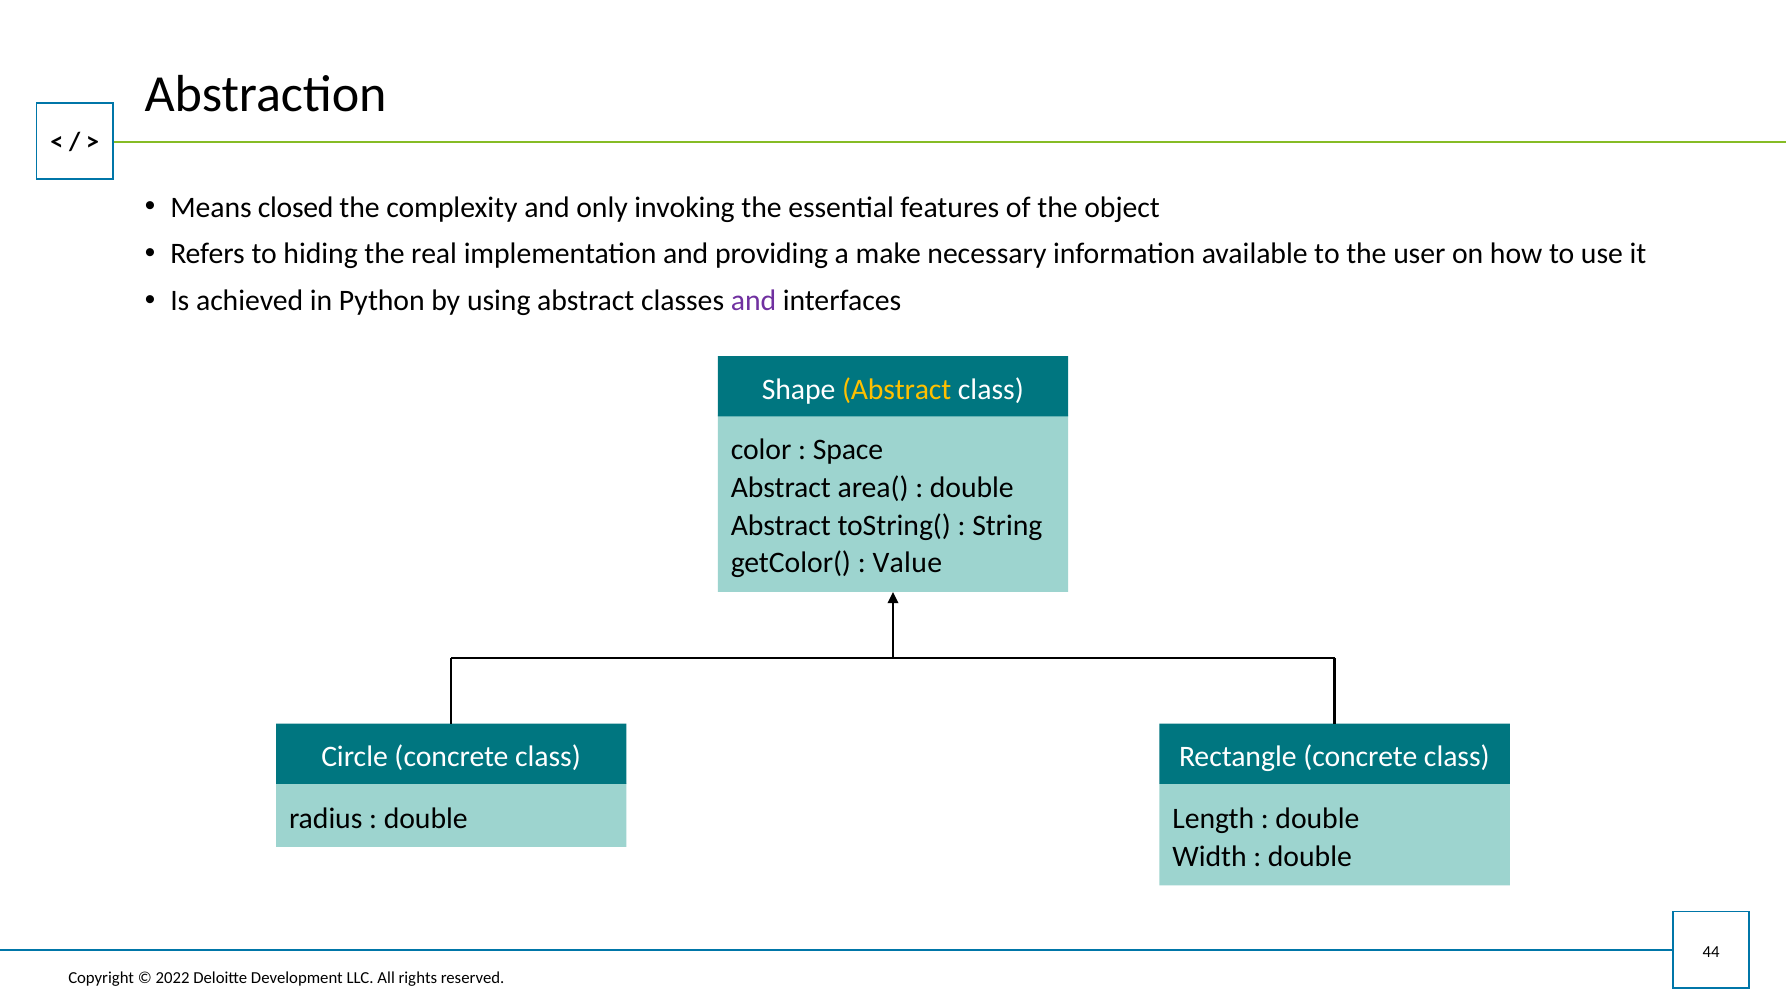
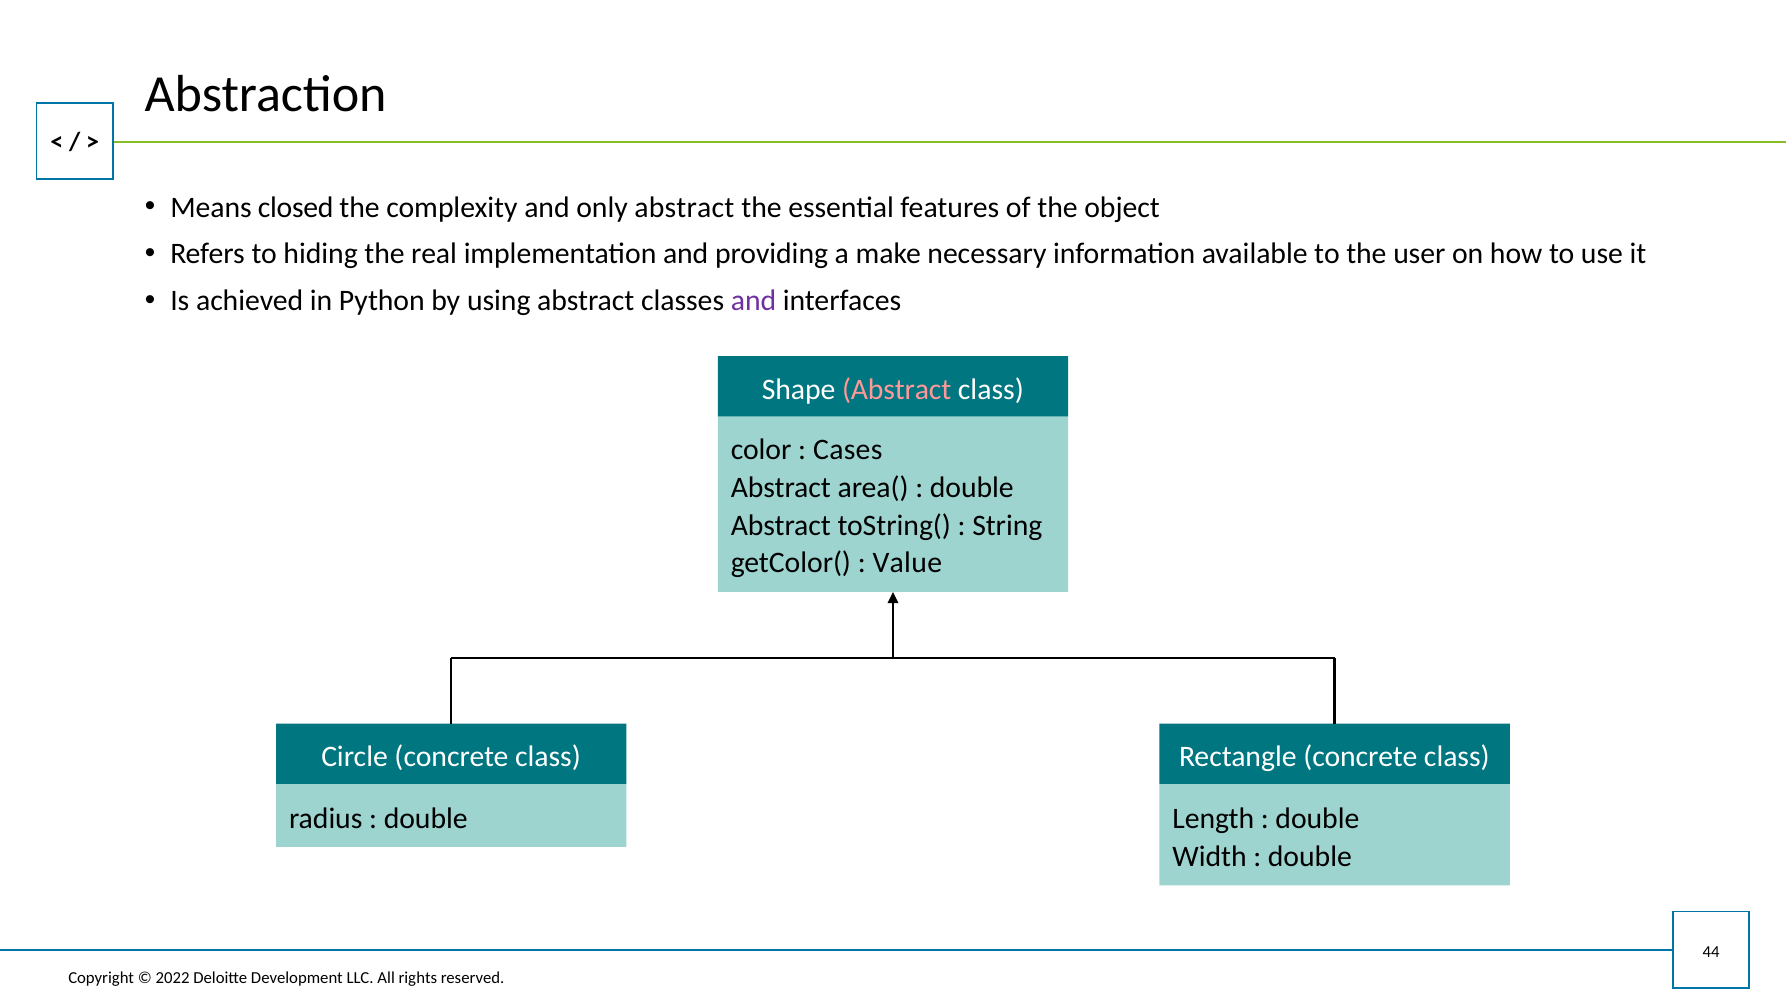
only invoking: invoking -> abstract (684, 207)
Abstract colour: yellow -> pink (897, 390)
Space: Space -> Cases (848, 450)
